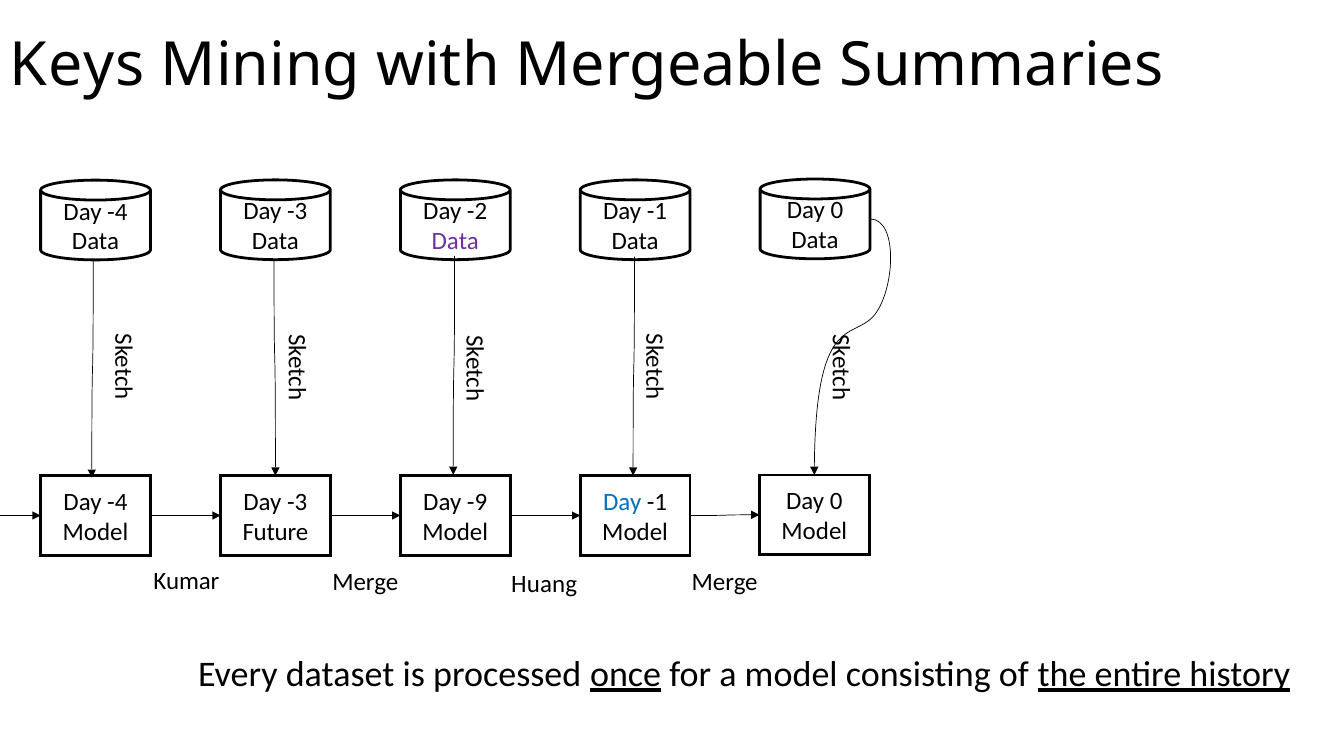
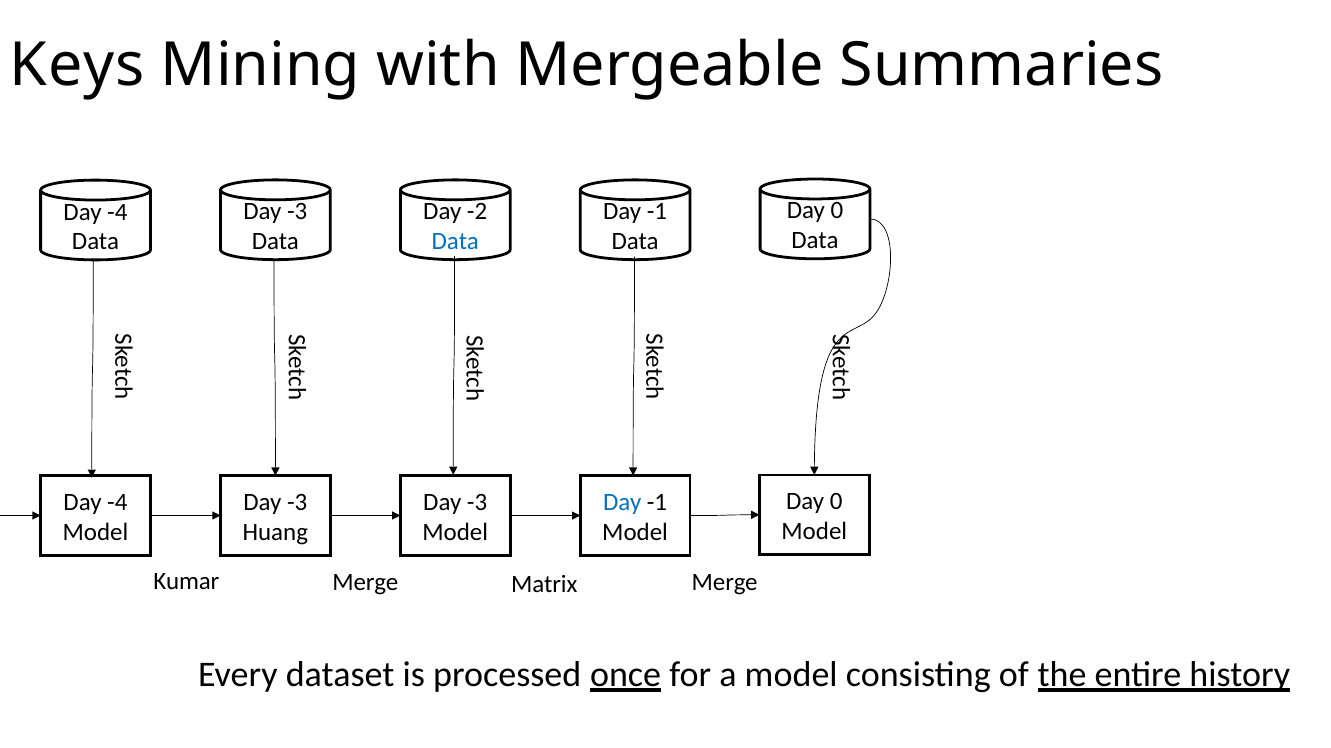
Data colour: purple -> blue (455, 242)
-9: -9 -> -3 (477, 503)
Future: Future -> Huang (275, 533)
Huang: Huang -> Matrix (544, 585)
